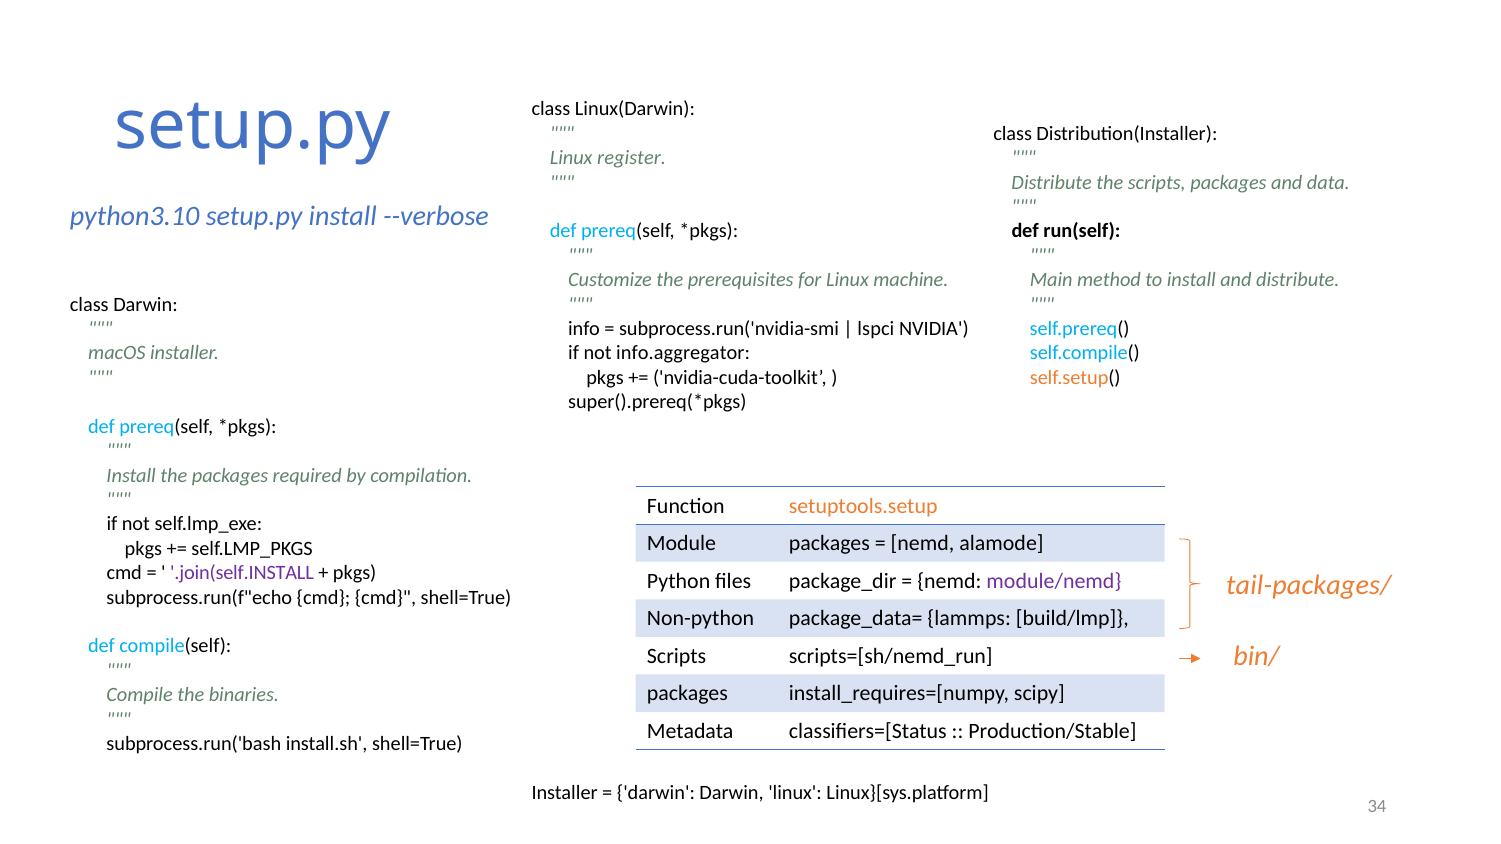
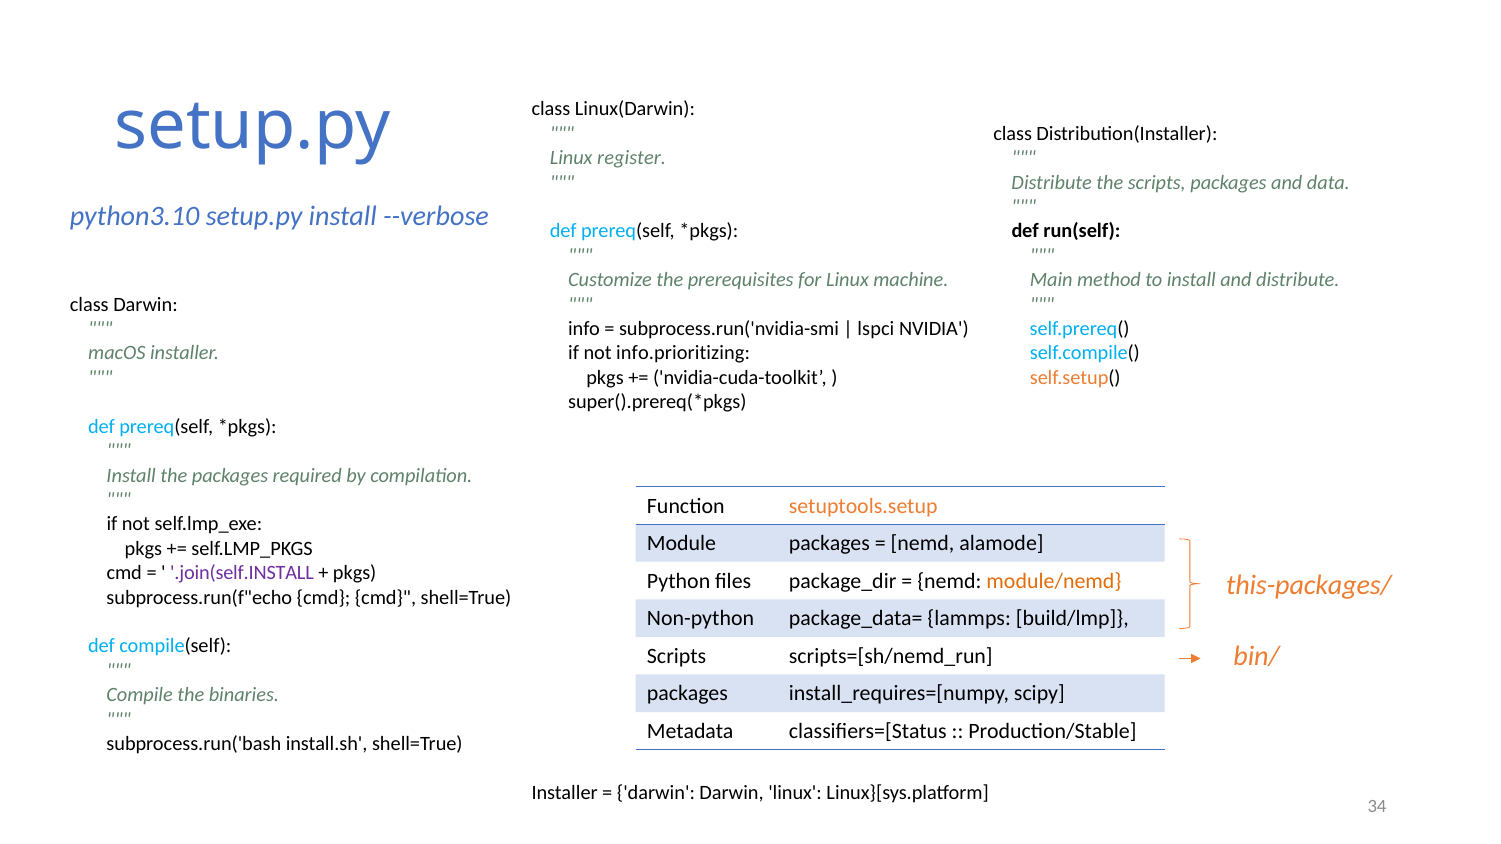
info.aggregator: info.aggregator -> info.prioritizing (683, 353)
module/nemd colour: purple -> orange (1054, 581)
tail-packages/: tail-packages/ -> this-packages/ (1309, 586)
